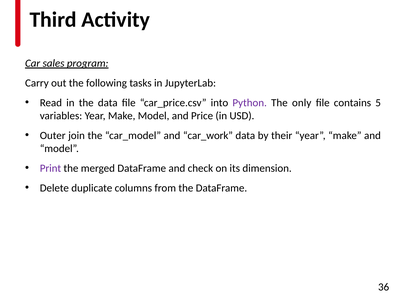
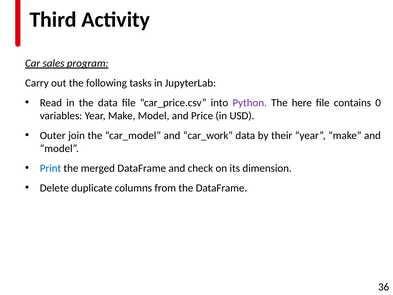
only: only -> here (302, 103)
5: 5 -> 0 (378, 103)
Print colour: purple -> blue (50, 168)
